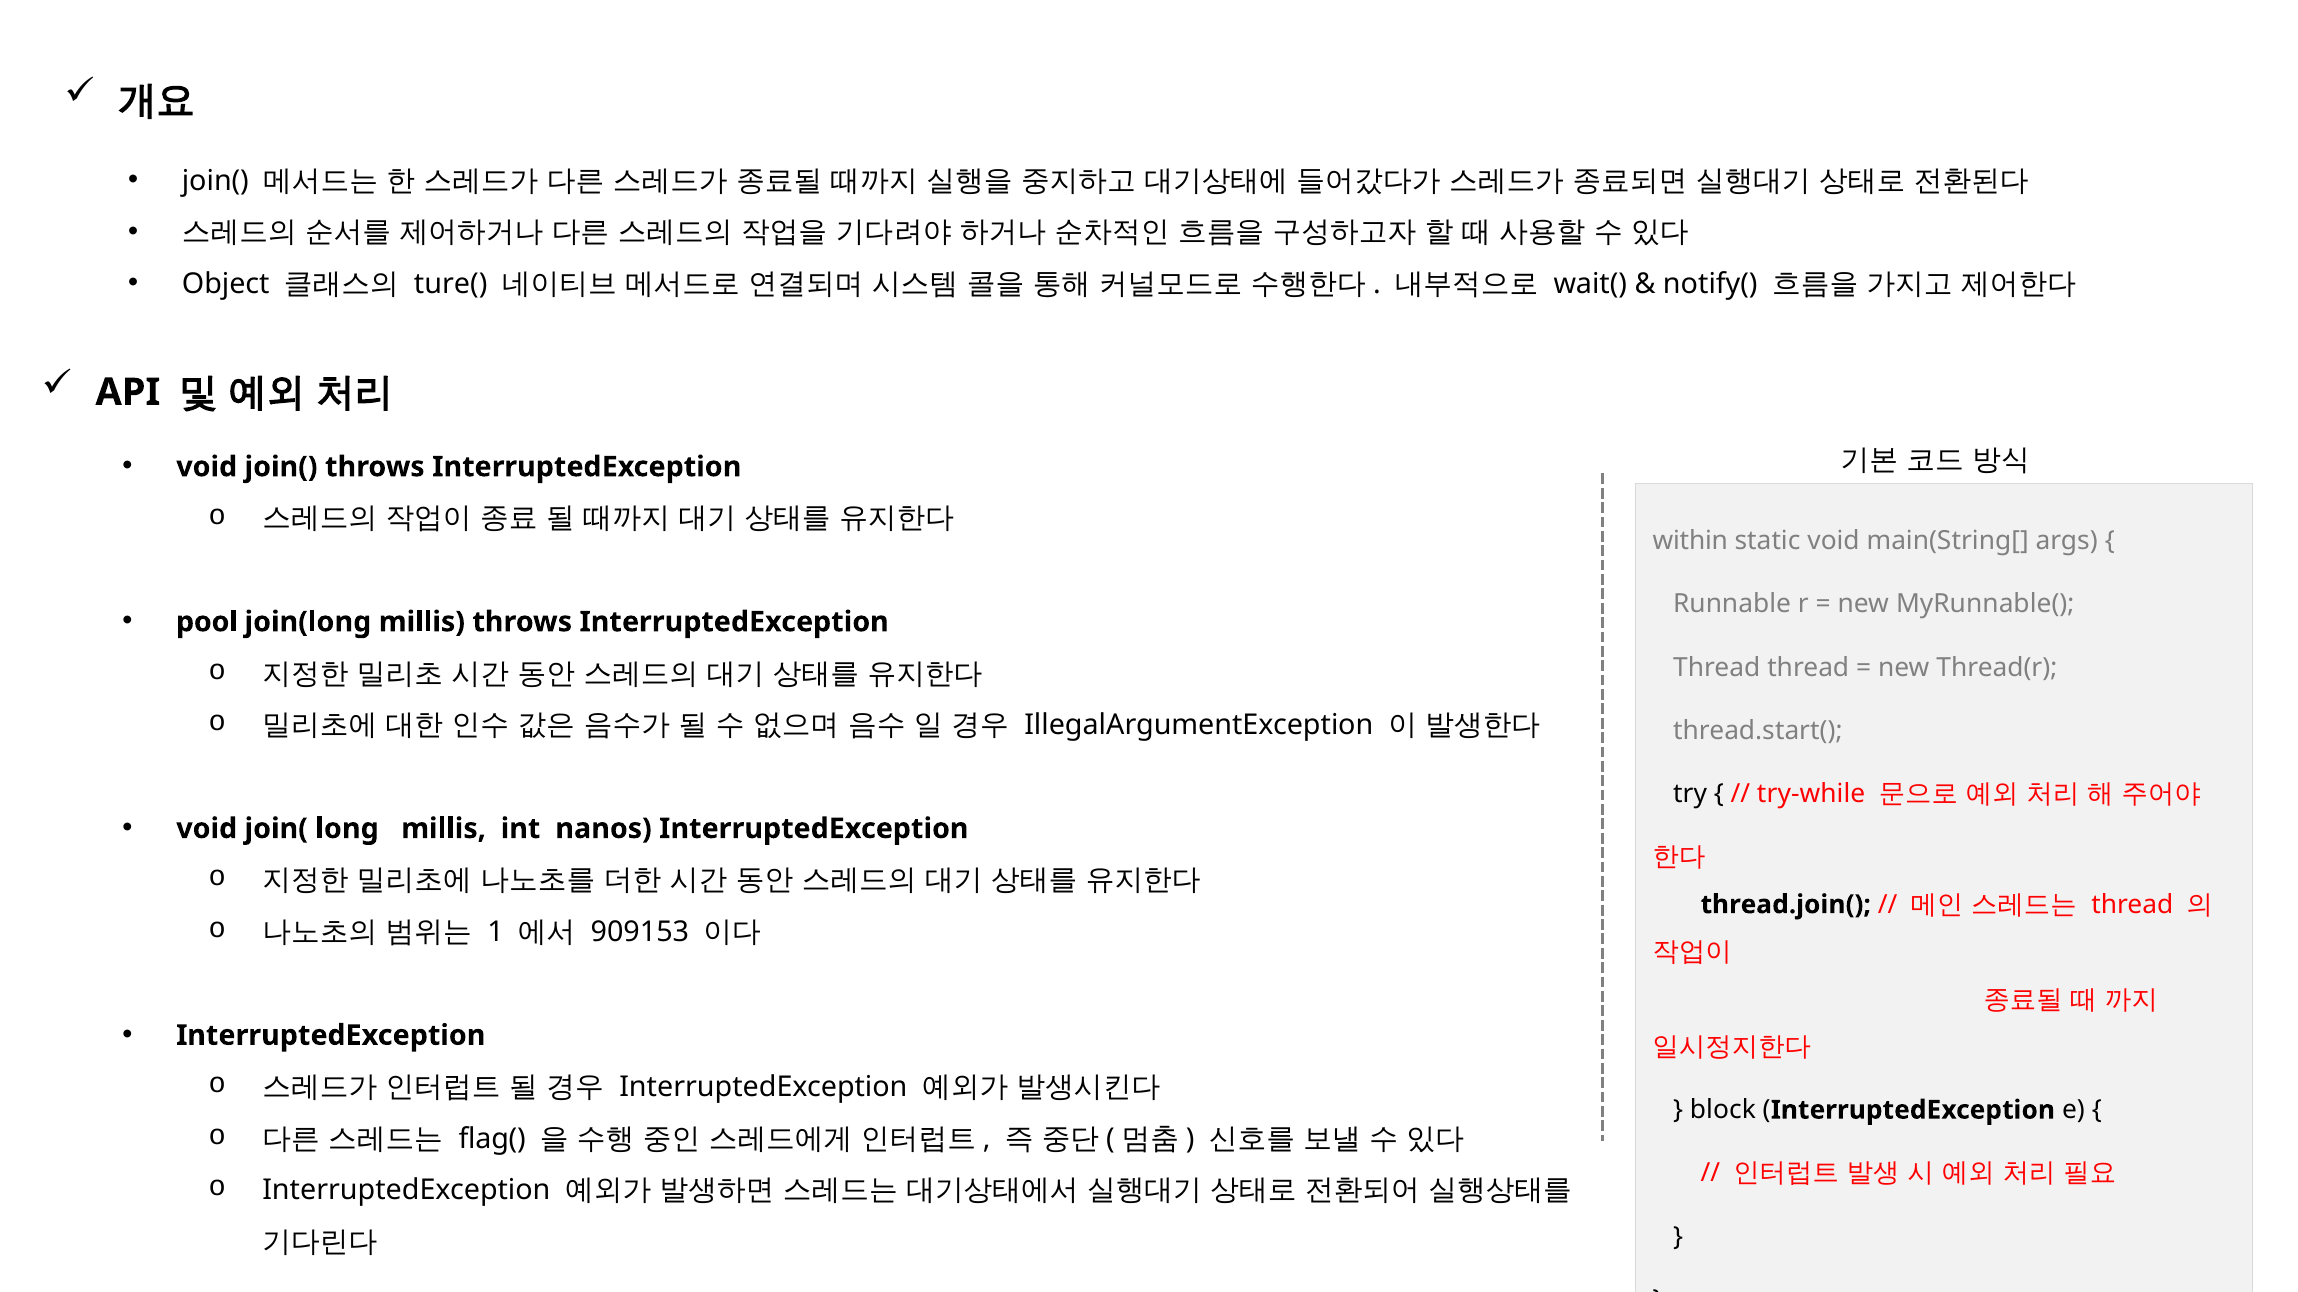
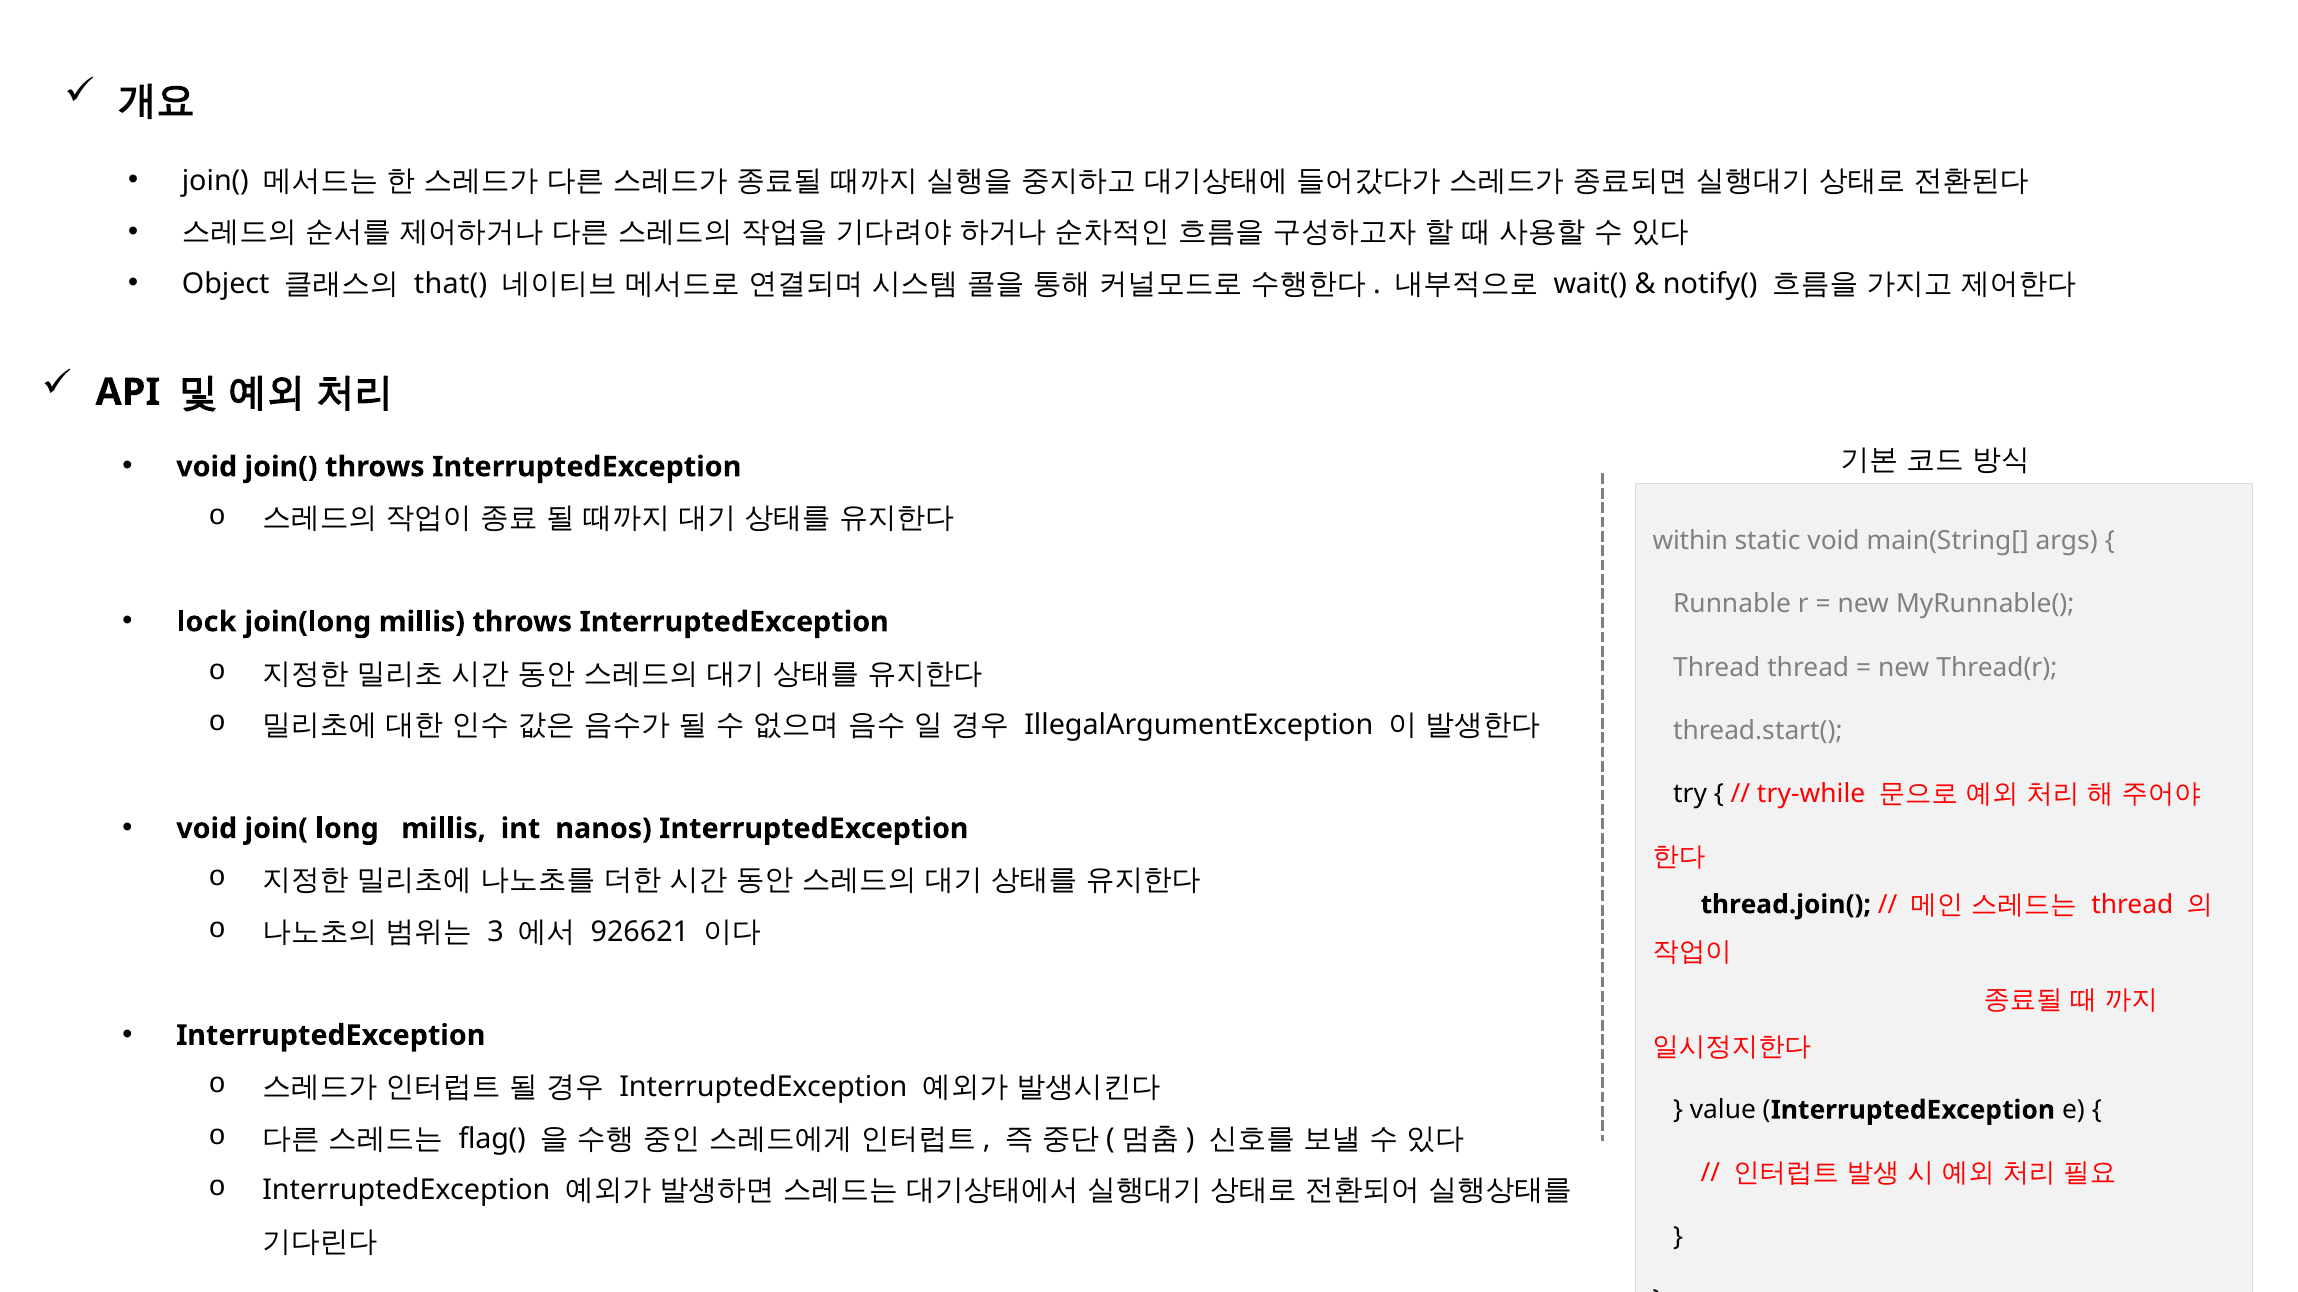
ture(: ture( -> that( (451, 284)
pool: pool -> lock (207, 622)
1: 1 -> 3 (496, 932)
909153: 909153 -> 926621 (640, 932)
block: block -> value (1723, 1110)
